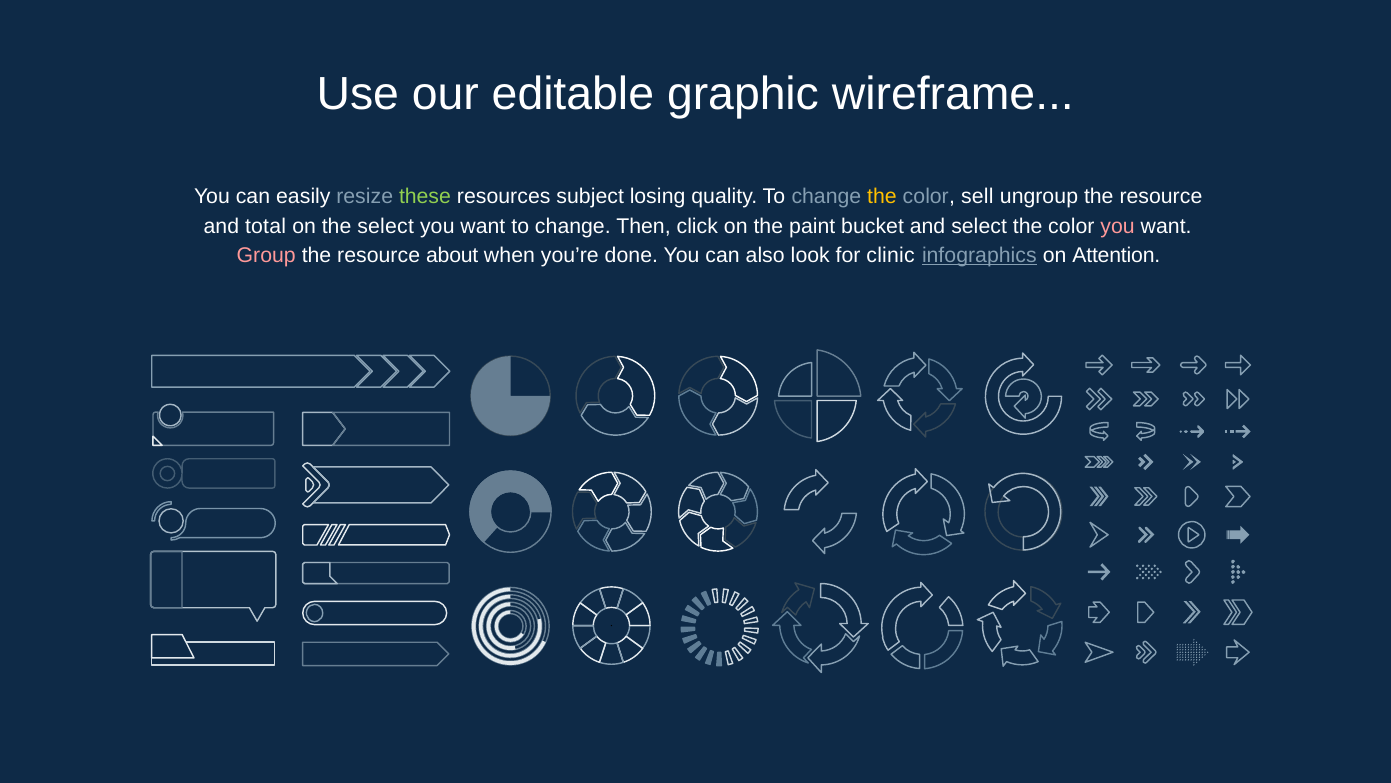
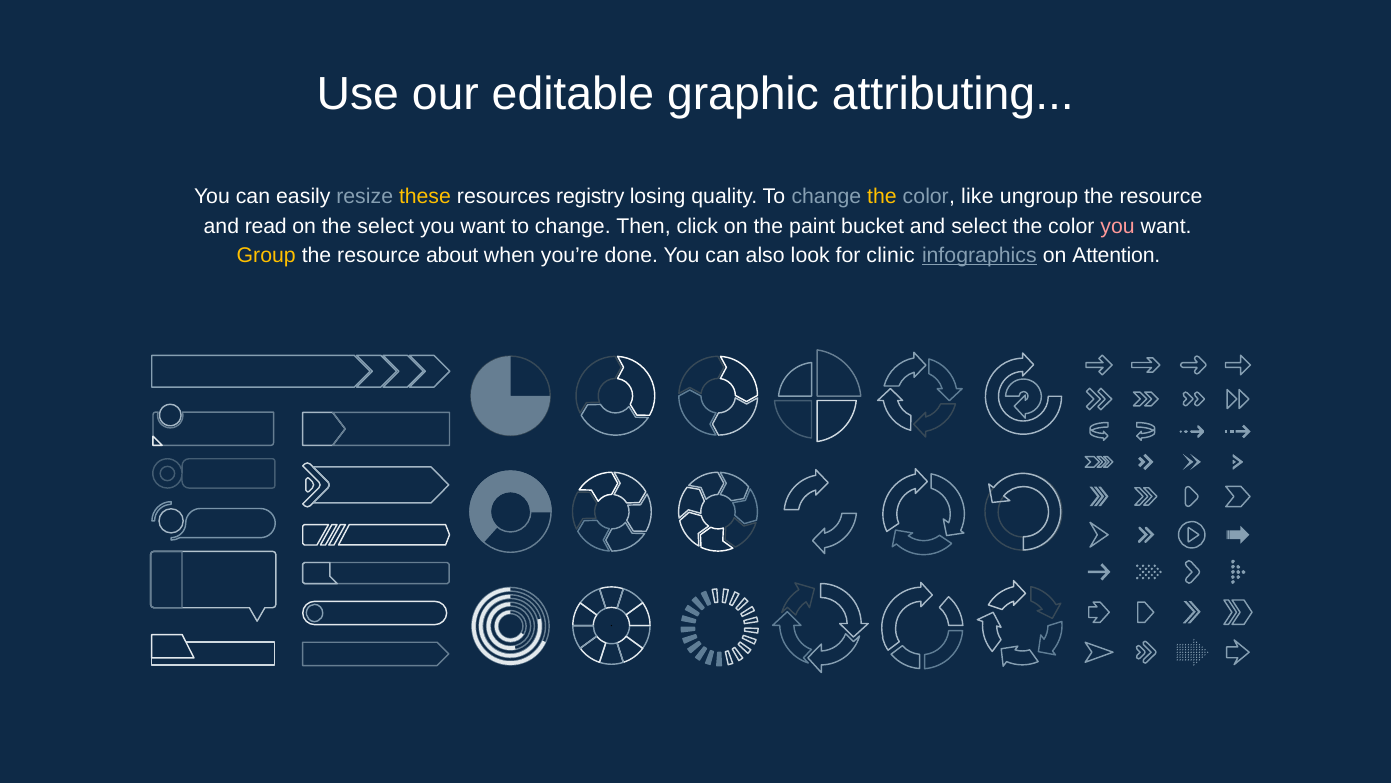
wireframe: wireframe -> attributing (953, 94)
these colour: light green -> yellow (425, 197)
subject: subject -> registry (590, 197)
sell: sell -> like (977, 197)
total: total -> read (266, 226)
Group colour: pink -> yellow (266, 255)
